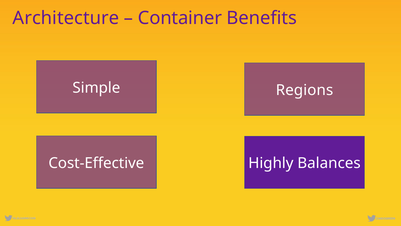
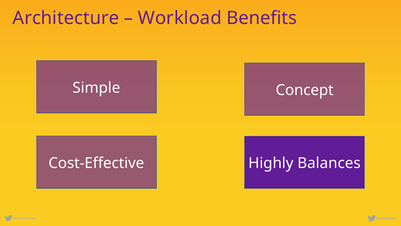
Container: Container -> Workload (180, 18)
Regions: Regions -> Concept (305, 90)
